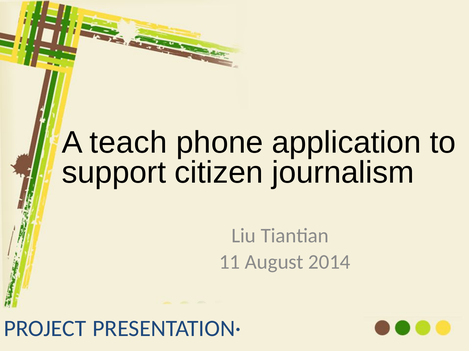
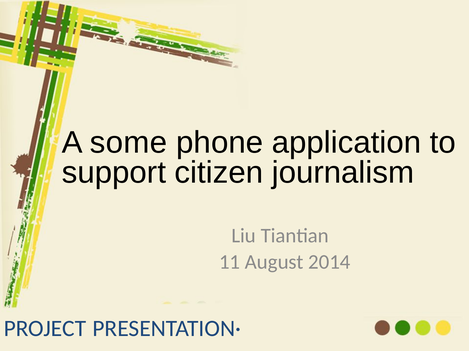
teach: teach -> some (128, 143)
